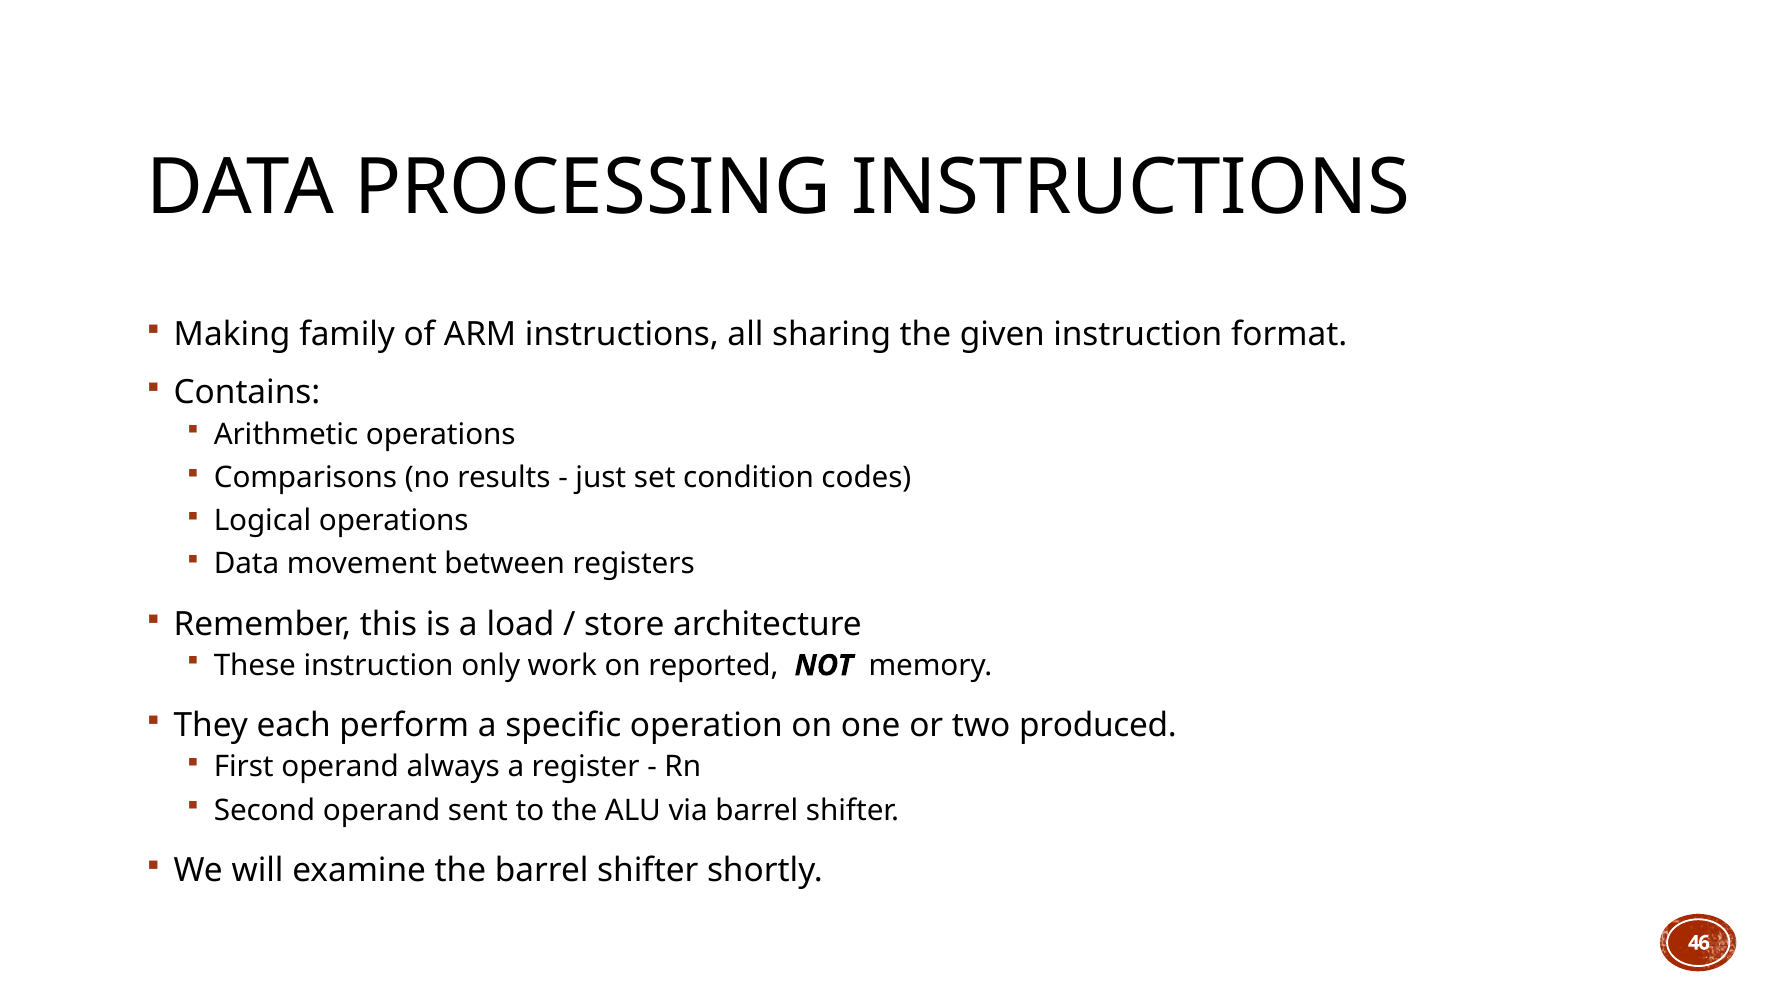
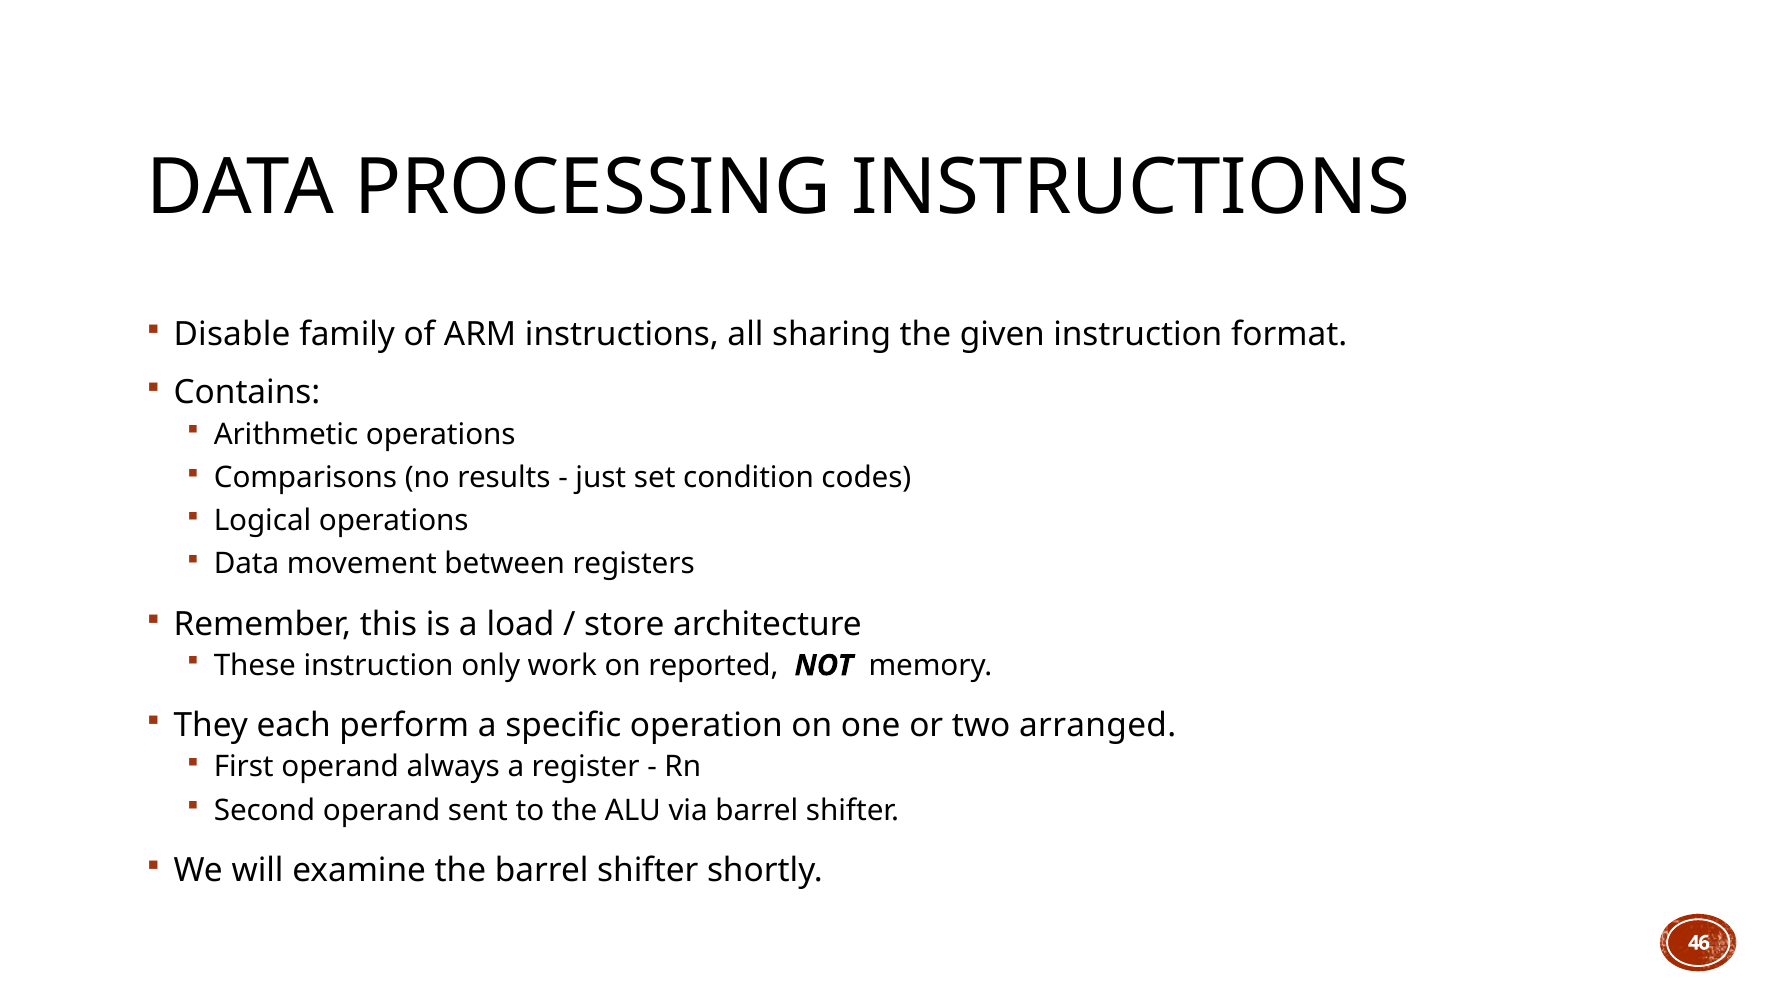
Making: Making -> Disable (232, 334)
produced: produced -> arranged (1098, 725)
